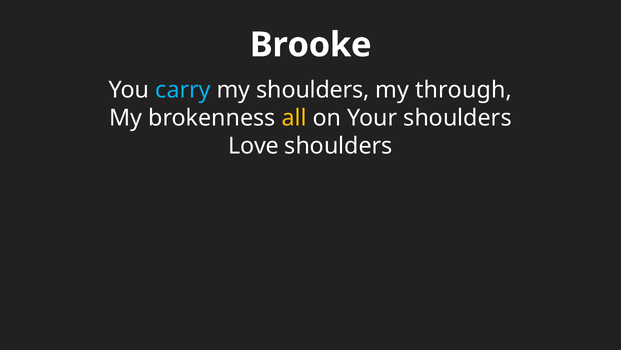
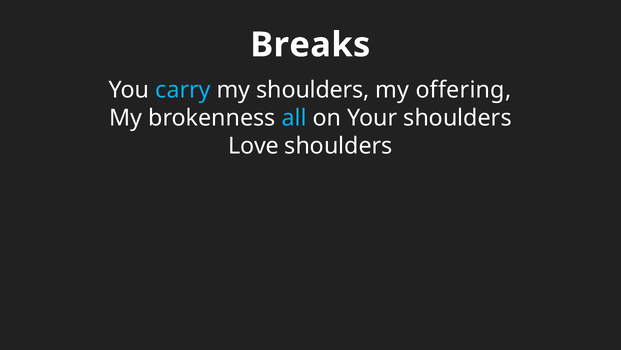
Brooke: Brooke -> Breaks (310, 45)
through: through -> offering (463, 90)
all colour: yellow -> light blue (294, 118)
